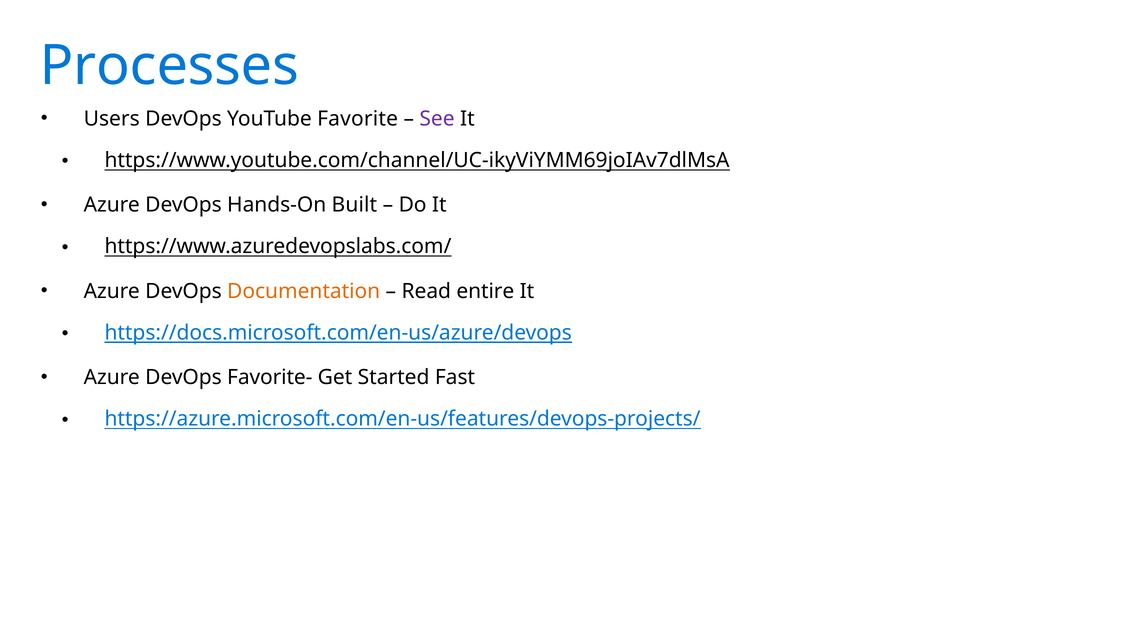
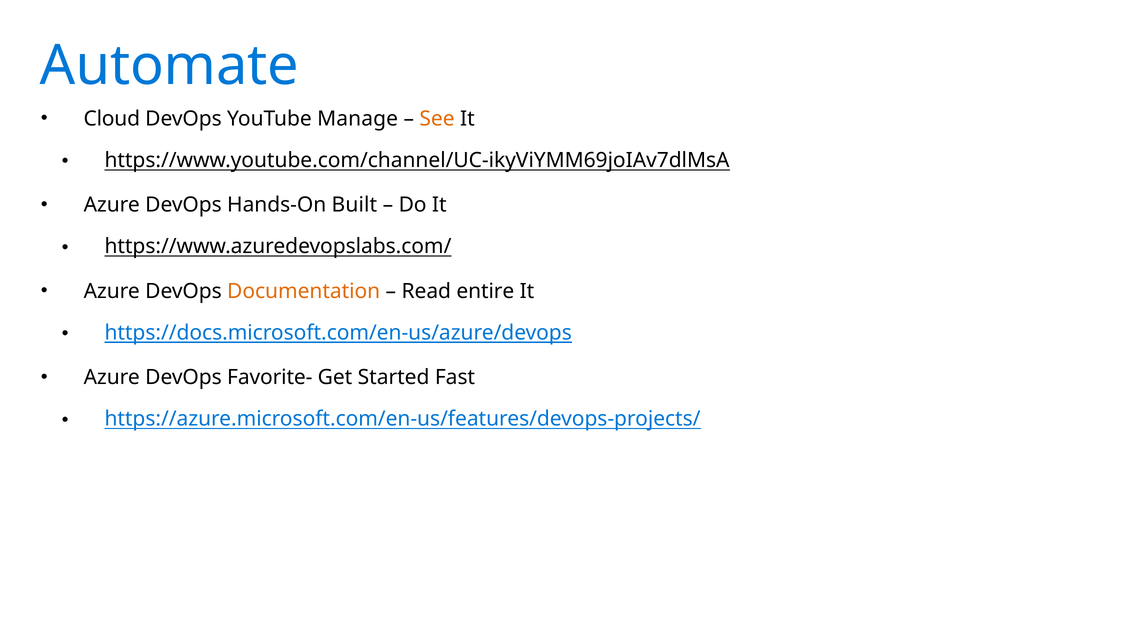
Processes: Processes -> Automate (169, 66)
Users: Users -> Cloud (112, 119)
Favorite: Favorite -> Manage (358, 119)
See colour: purple -> orange (437, 119)
